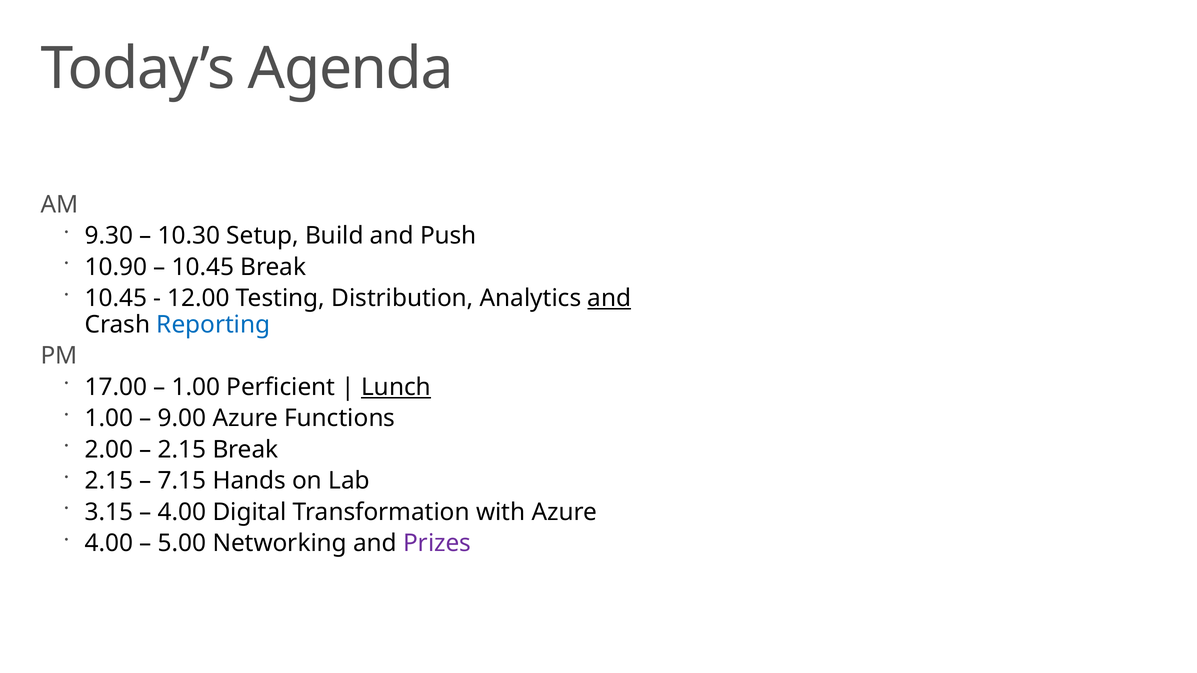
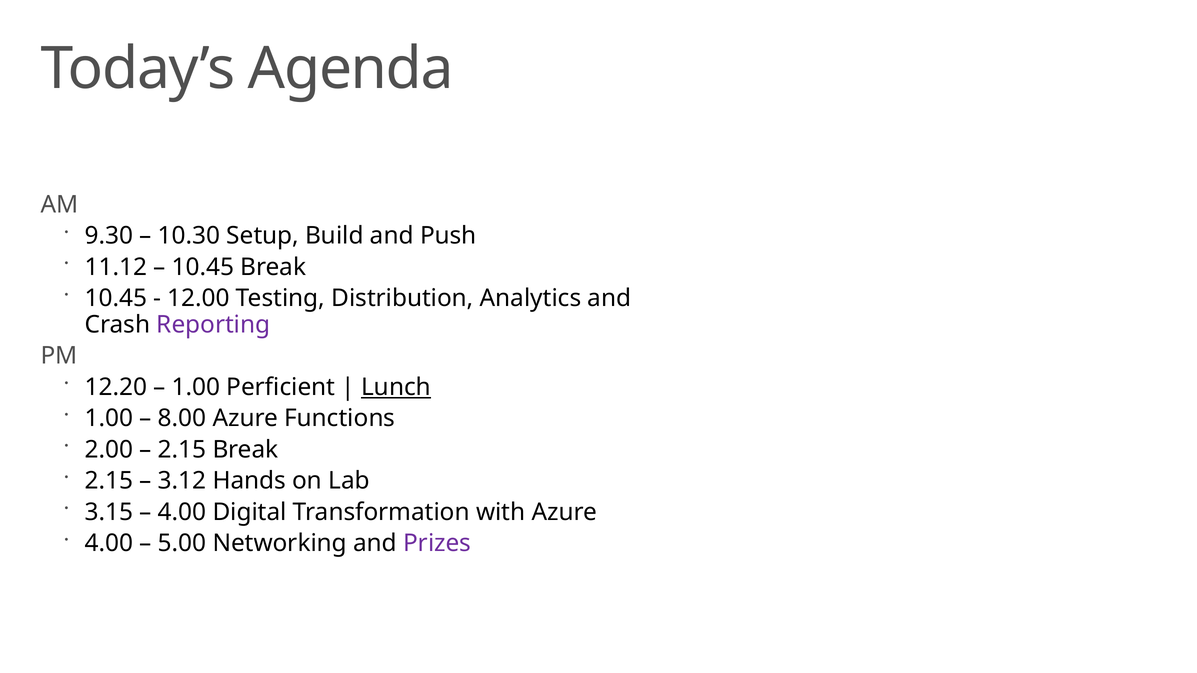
10.90: 10.90 -> 11.12 (116, 267)
and underline: present -> none (609, 298)
Reporting colour: blue -> purple (213, 325)
17.00: 17.00 -> 12.20 (116, 387)
9.00: 9.00 -> 8.00 (182, 418)
7.15: 7.15 -> 3.12 (182, 481)
